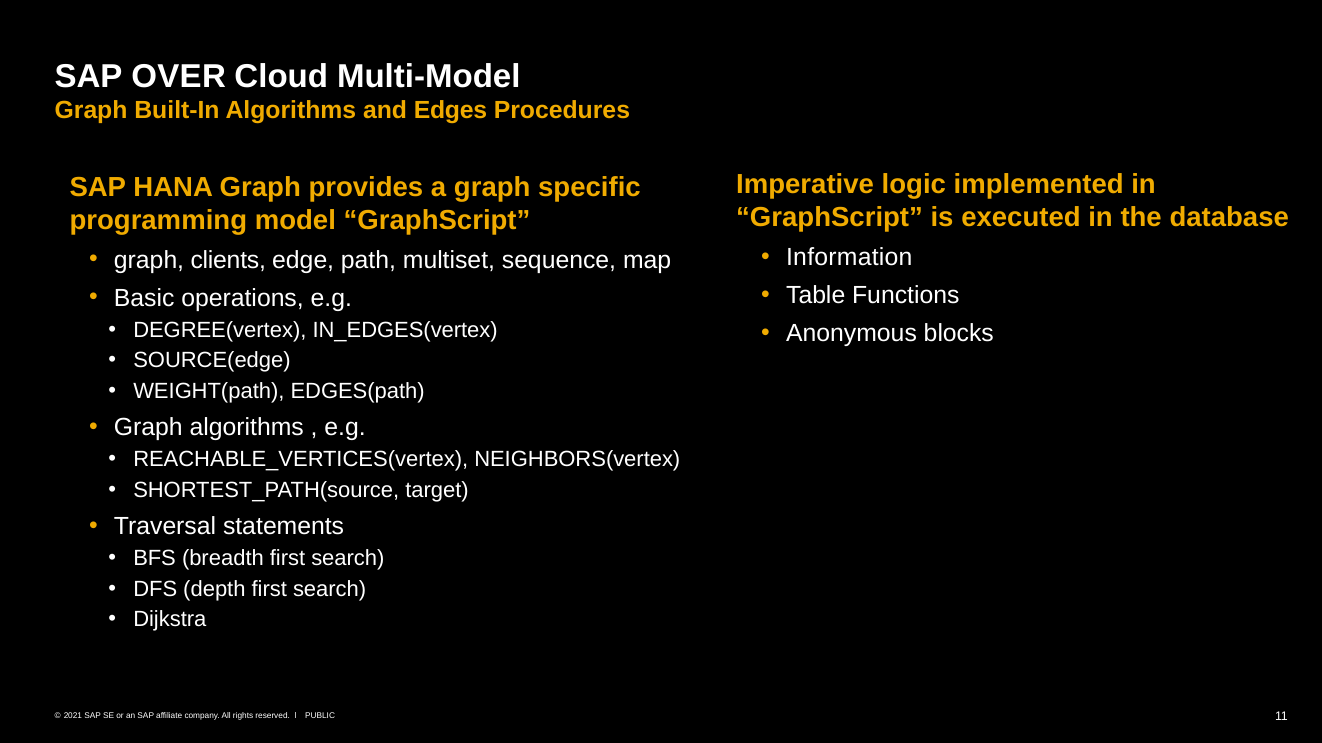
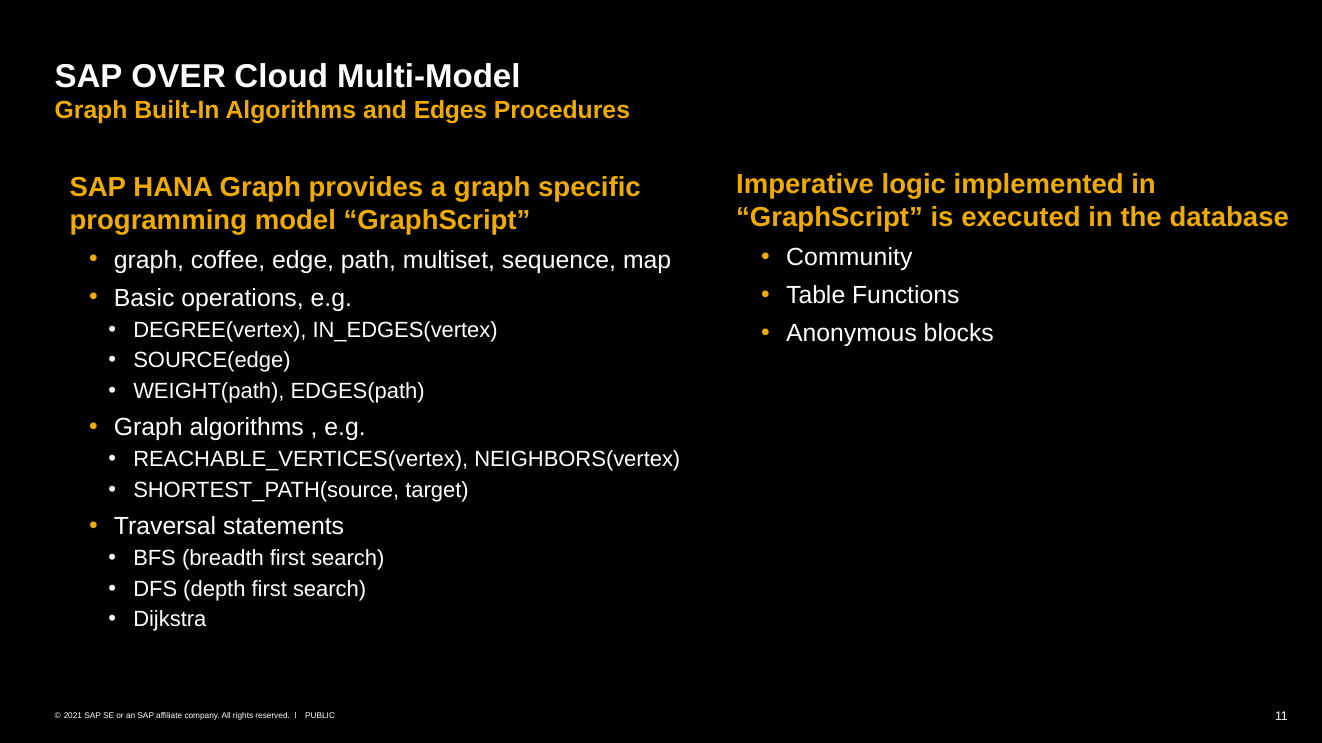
Information: Information -> Community (849, 257)
clients: clients -> coffee (228, 260)
